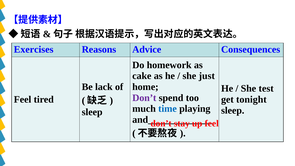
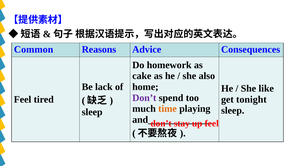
Exercises: Exercises -> Common (34, 50)
just: just -> also (207, 76)
test: test -> like (266, 88)
time colour: blue -> orange (168, 109)
